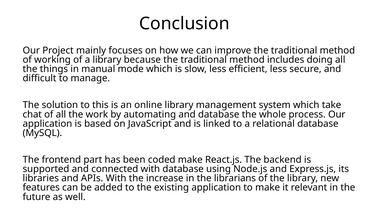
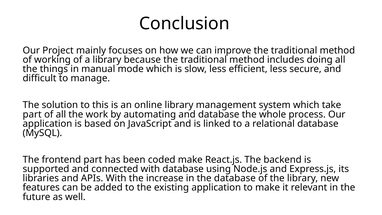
chat: chat -> part (32, 114)
the librarians: librarians -> database (235, 178)
